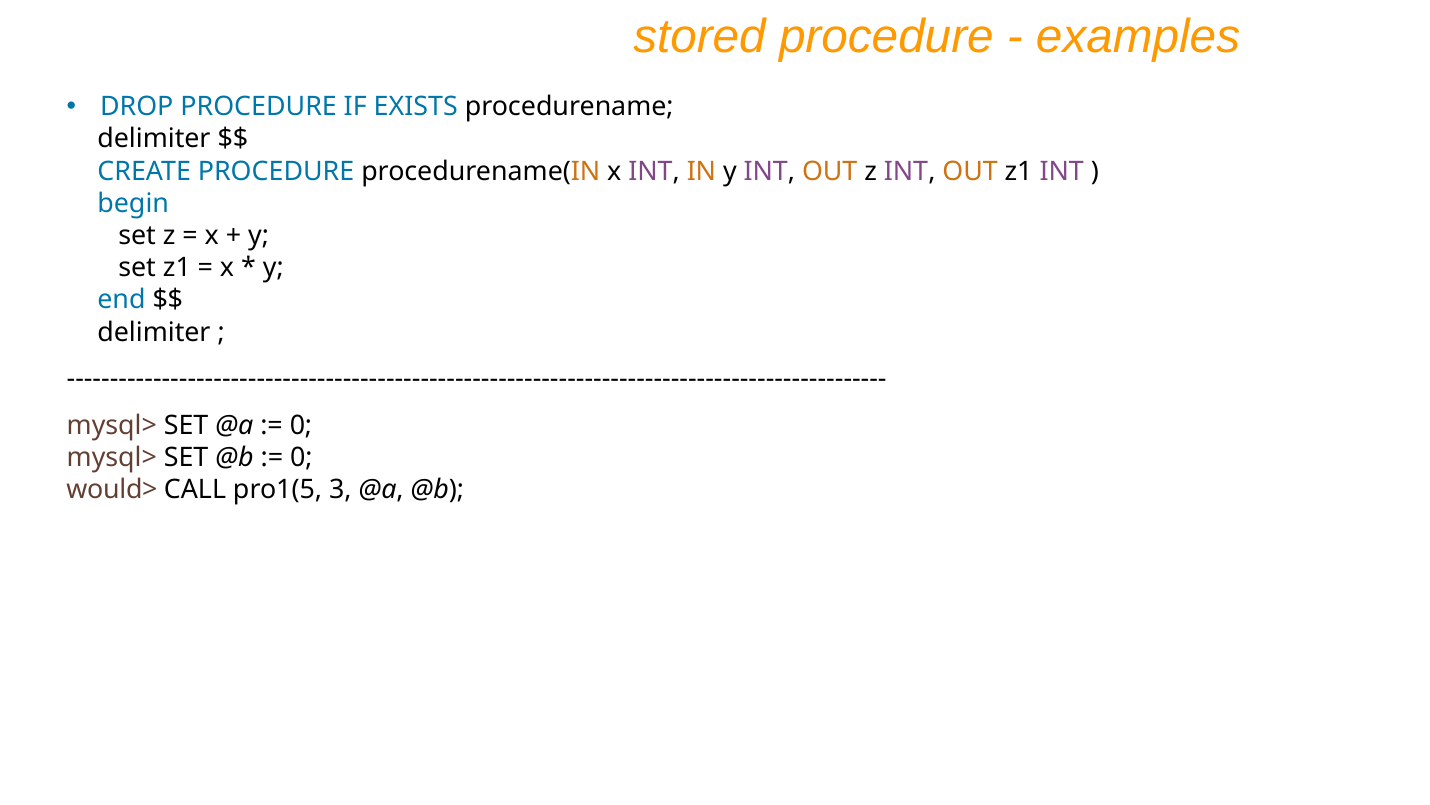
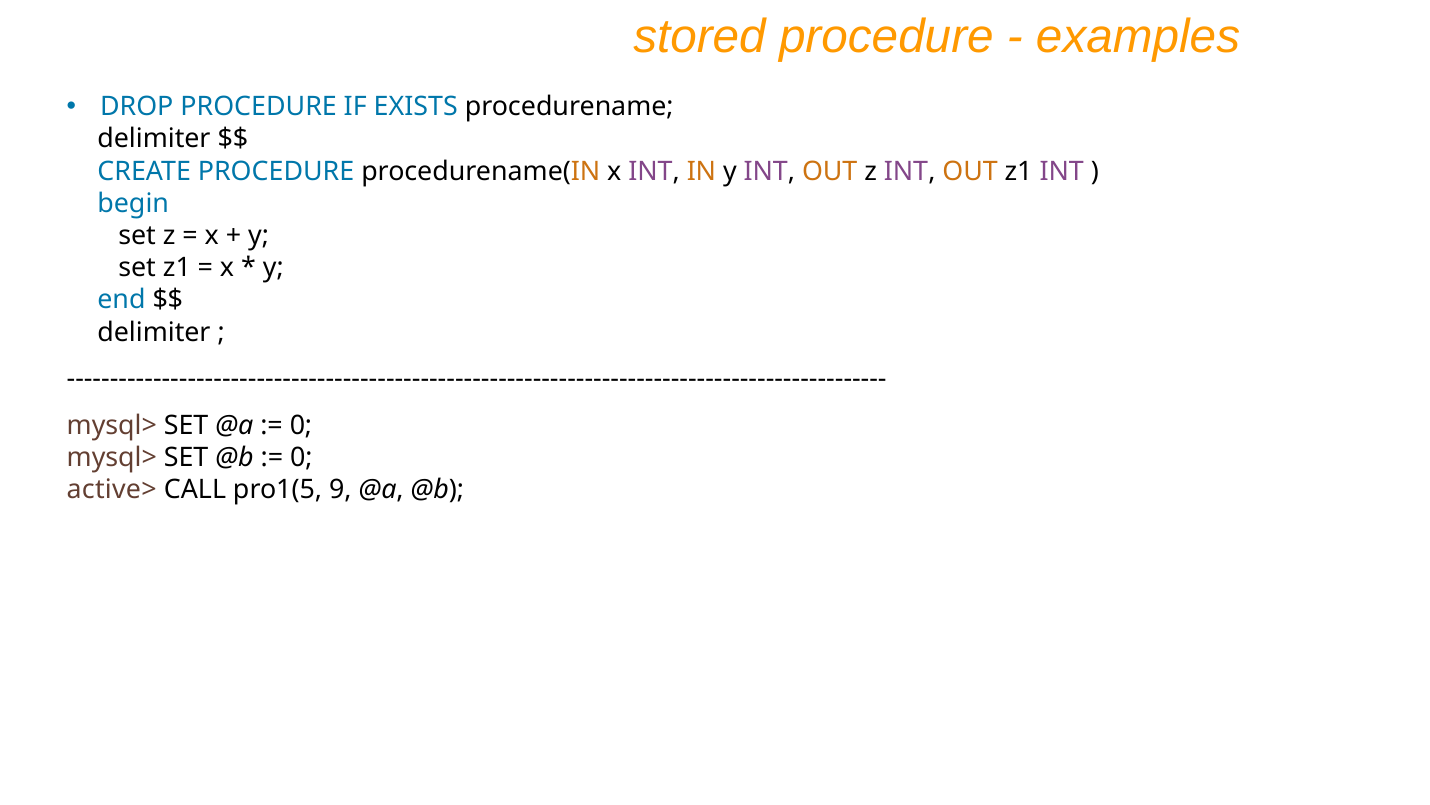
would>: would> -> active> (112, 489)
3: 3 -> 9 (340, 489)
